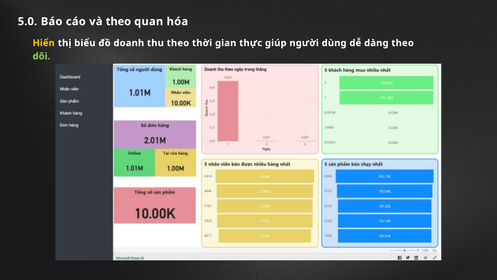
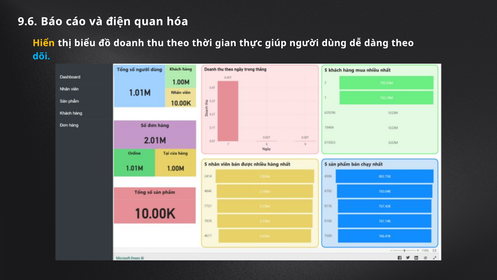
5.0: 5.0 -> 9.6 (27, 21)
và theo: theo -> điện (118, 21)
dõi colour: light green -> light blue (41, 56)
